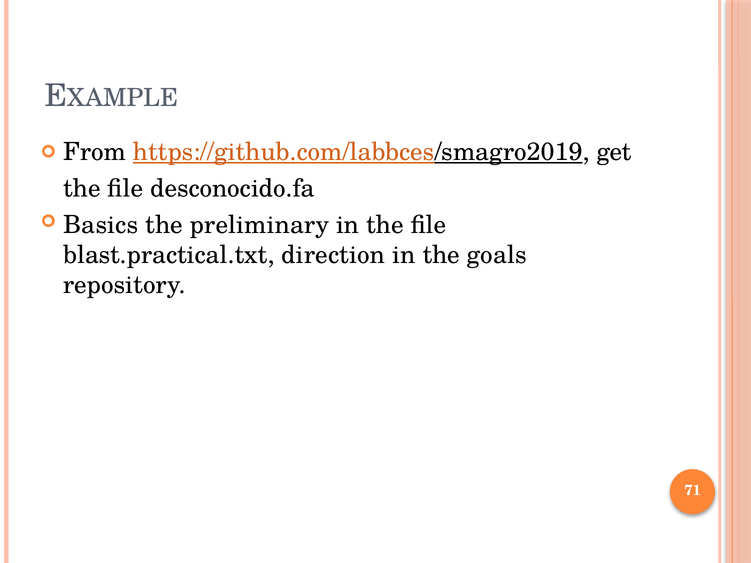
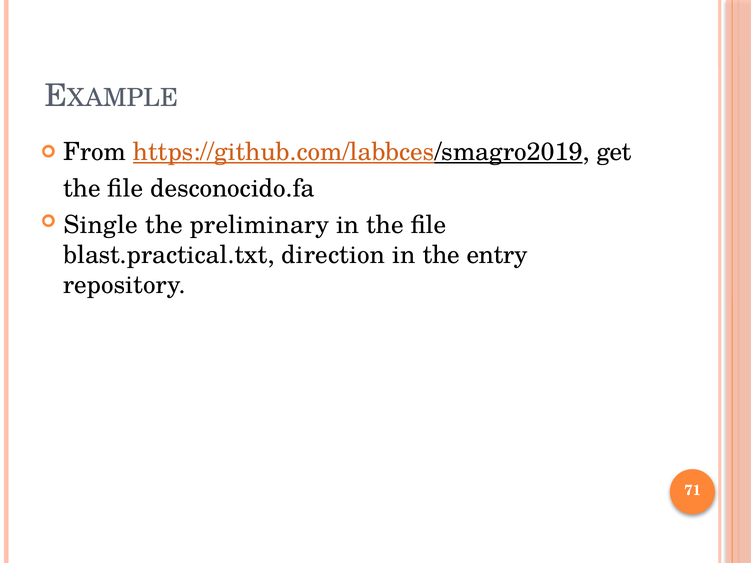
Basics: Basics -> Single (101, 225)
goals: goals -> entry (497, 255)
